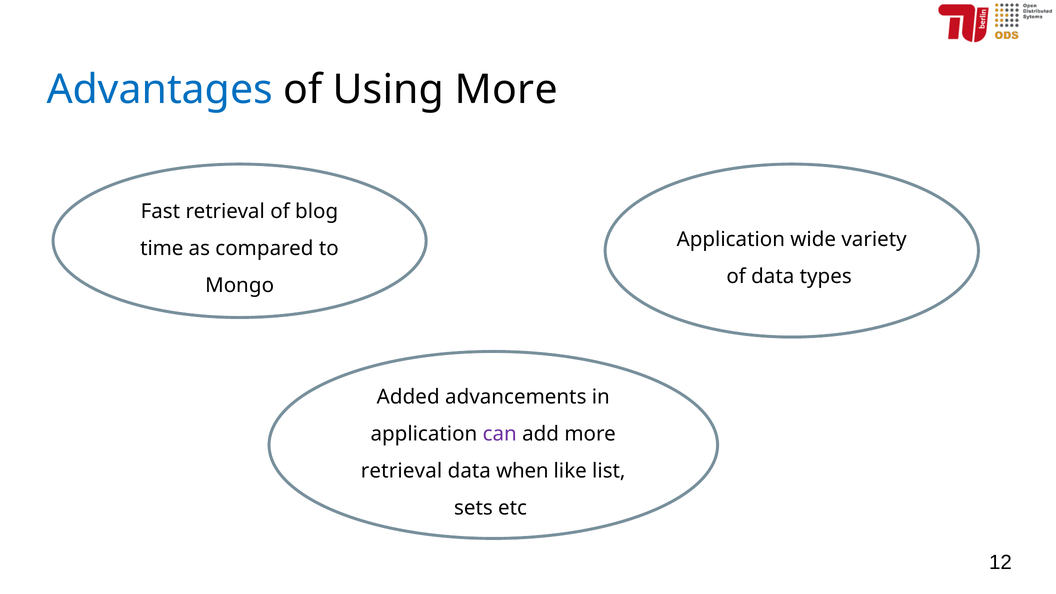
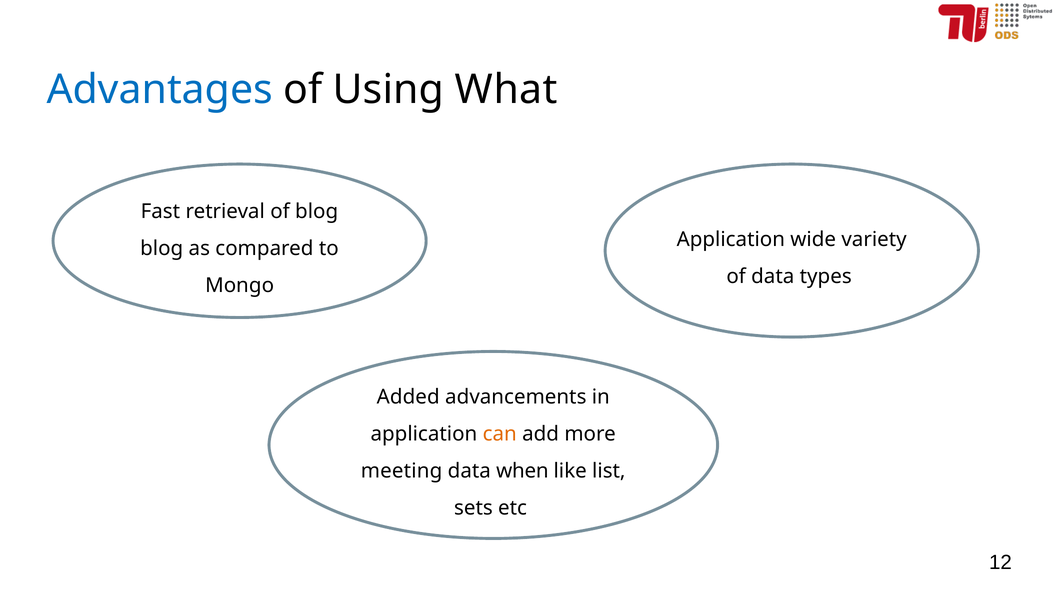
Using More: More -> What (506, 89)
time: time -> blog (162, 248)
can colour: purple -> orange (500, 434)
retrieval: retrieval -> meeting (402, 471)
